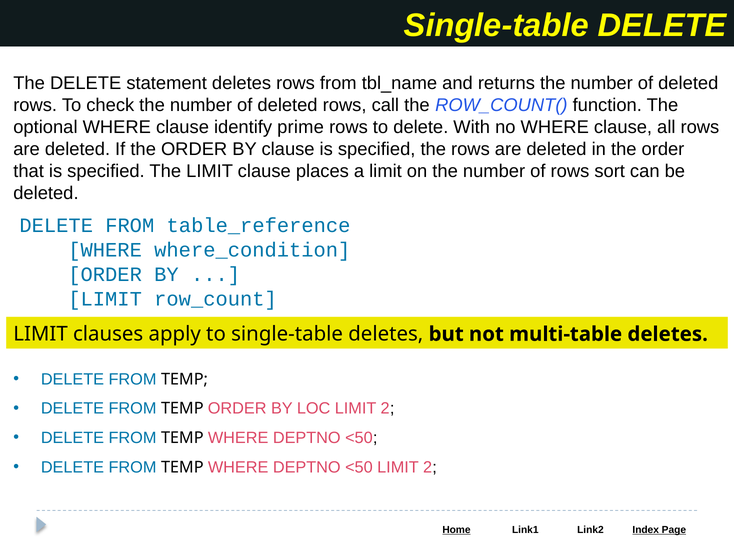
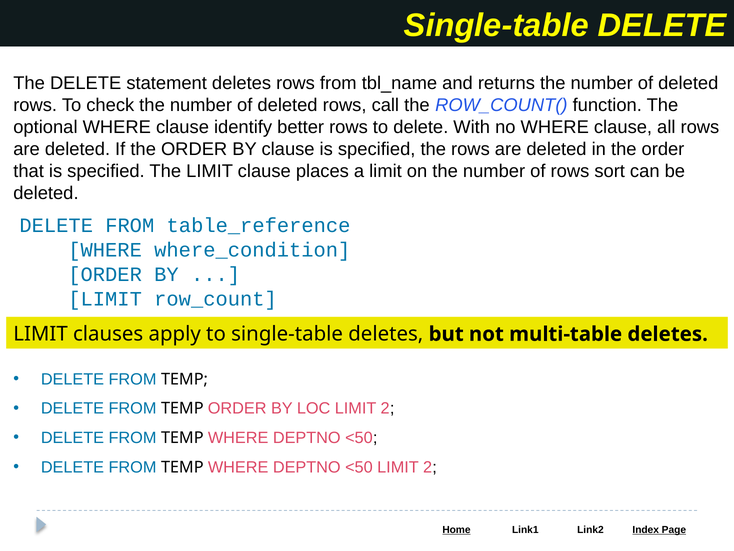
prime: prime -> better (301, 127)
